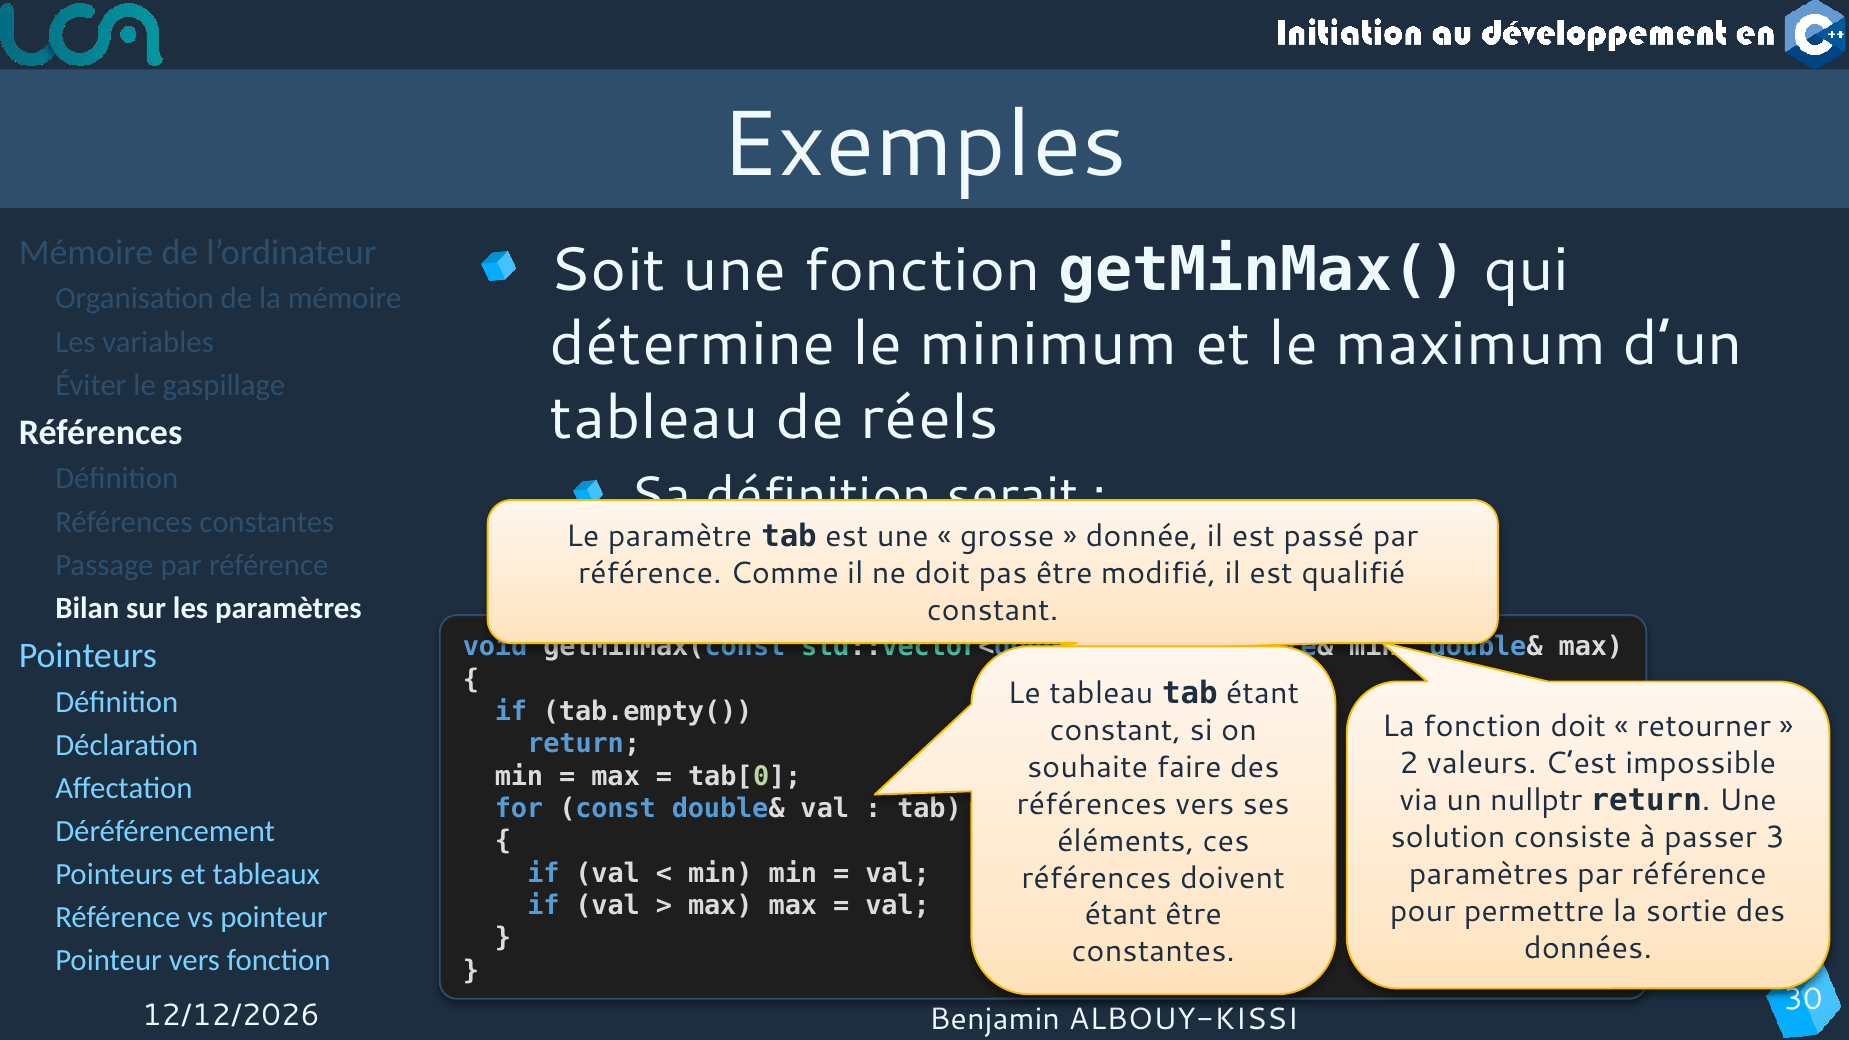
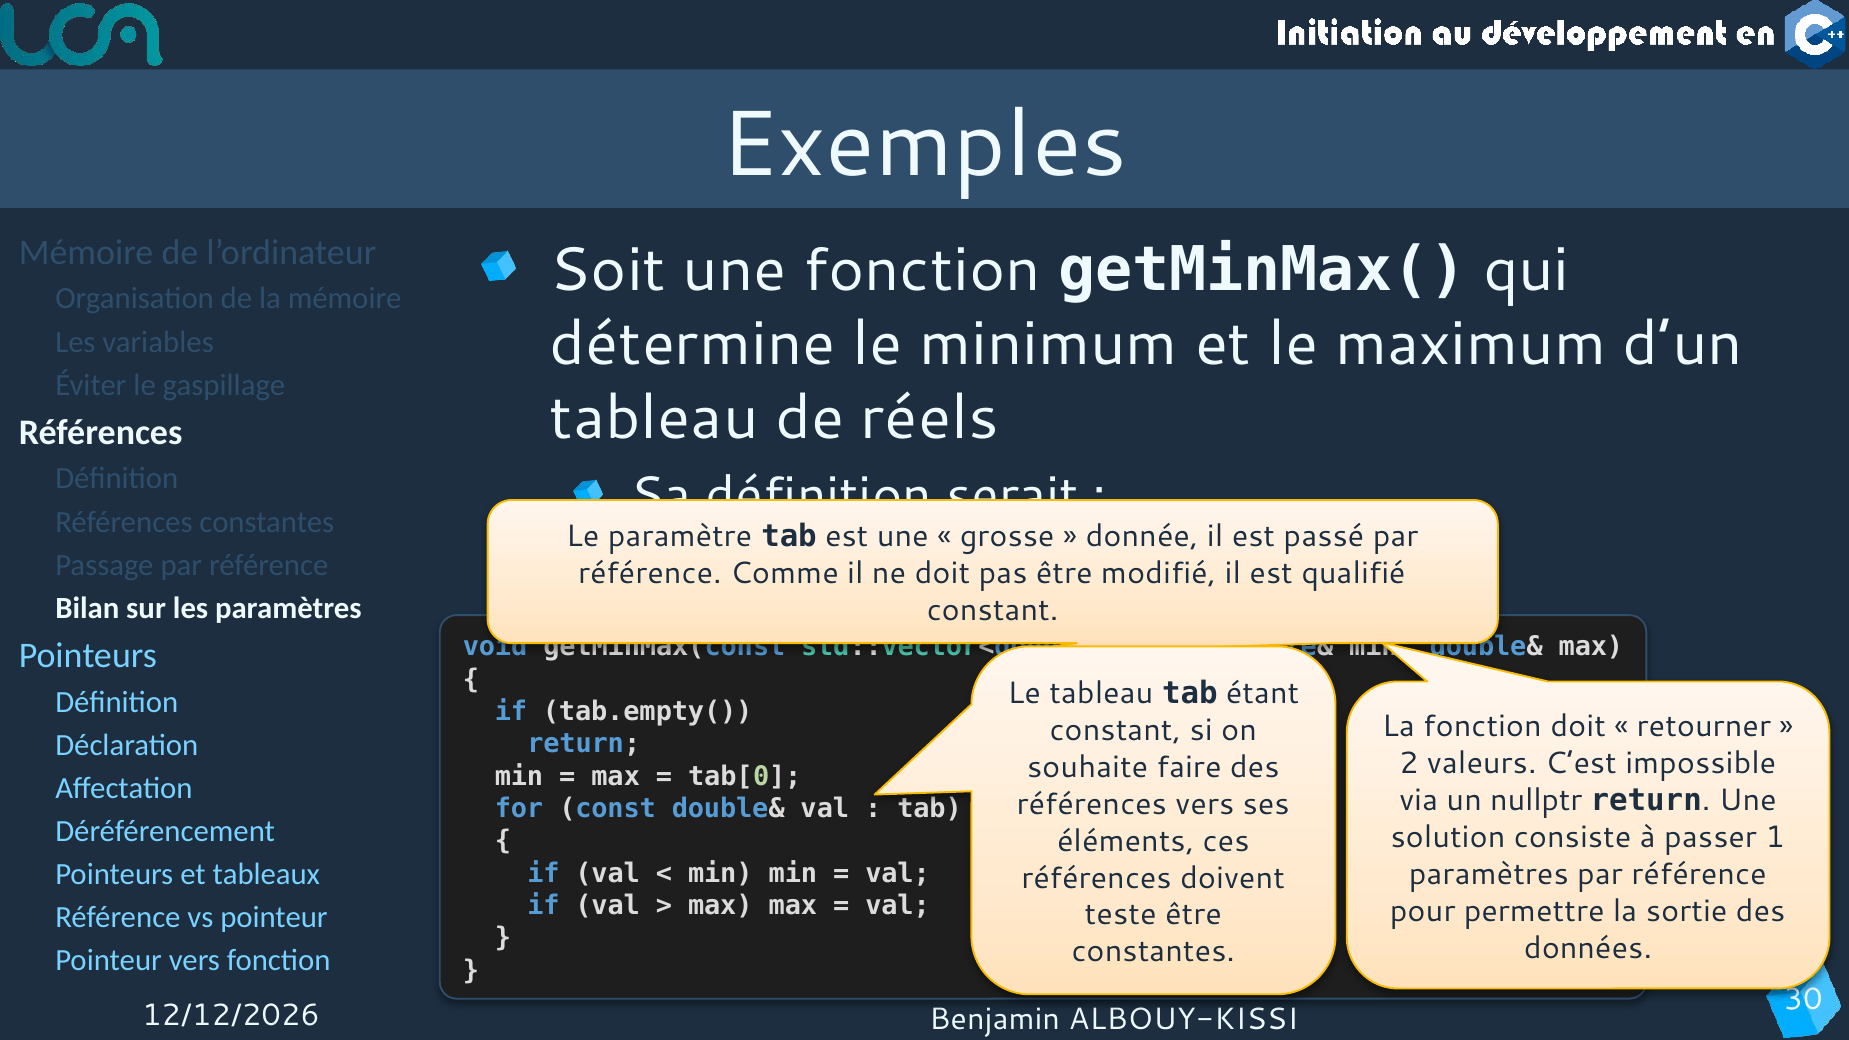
3: 3 -> 1 (1775, 837)
étant: étant -> teste (1121, 915)
